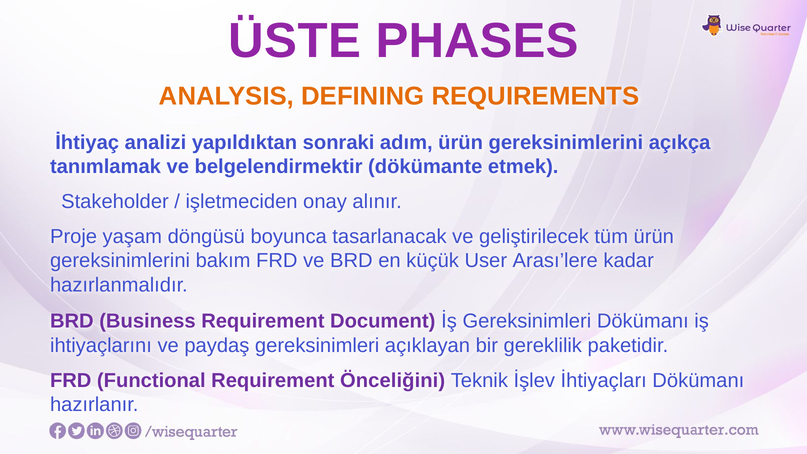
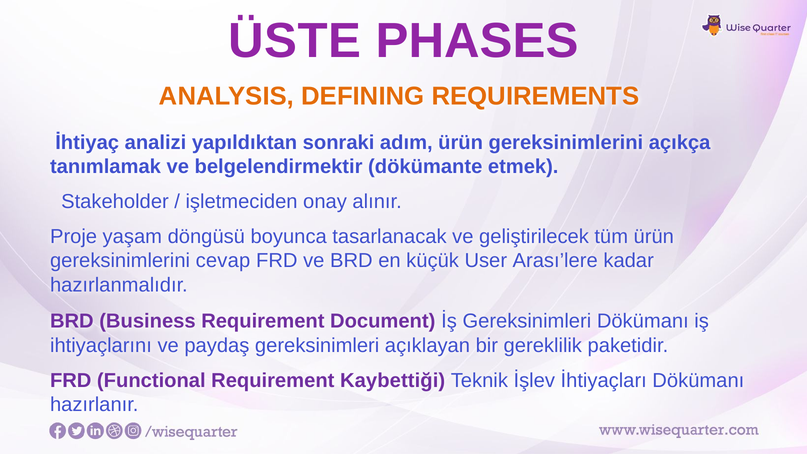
bakım: bakım -> cevap (223, 261)
Önceliğini: Önceliğini -> Kaybettiği (393, 380)
